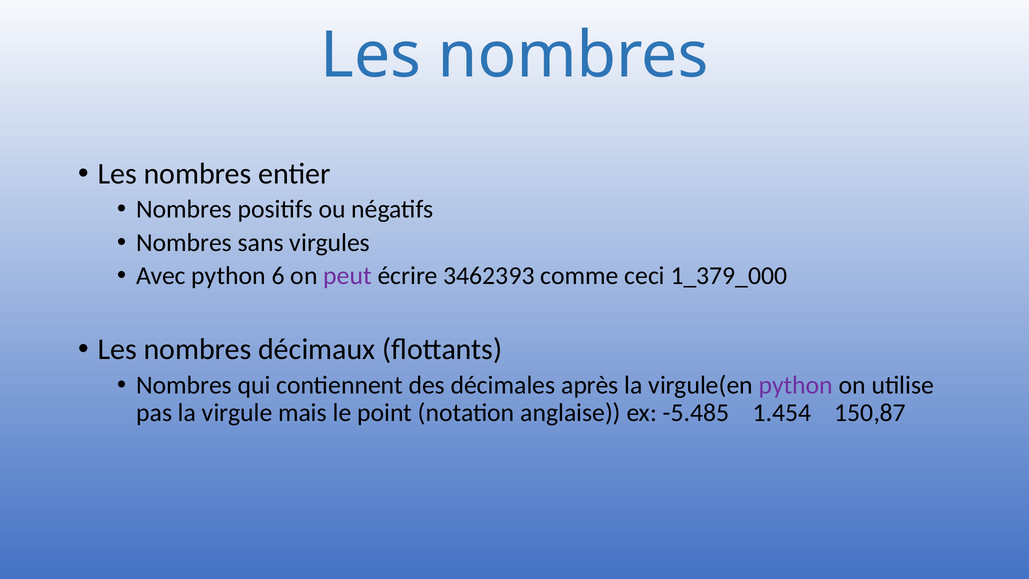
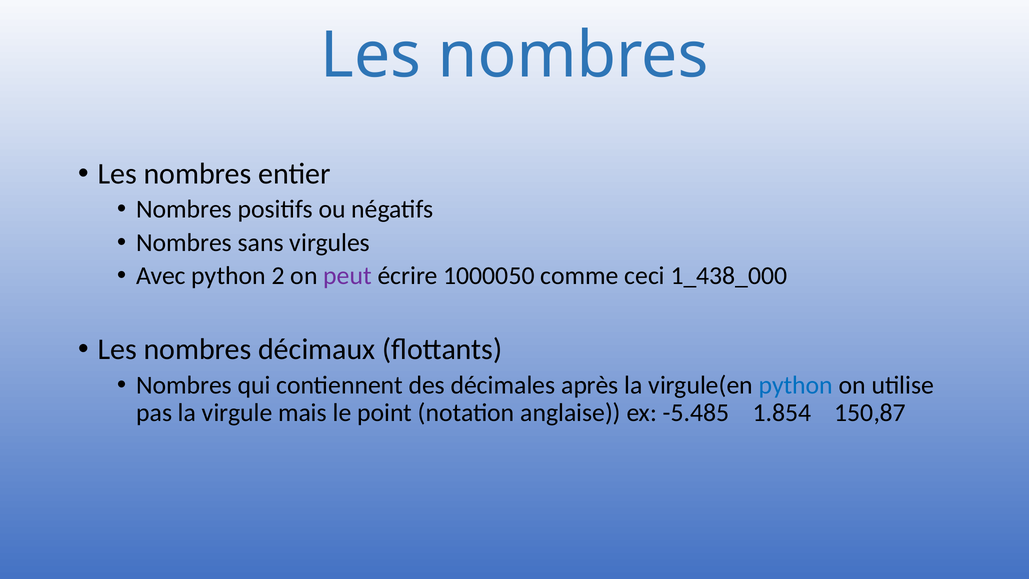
6: 6 -> 2 (278, 276)
3462393: 3462393 -> 1000050 (489, 276)
1_379_000: 1_379_000 -> 1_438_000 (729, 276)
python colour: purple -> blue (796, 385)
1.454: 1.454 -> 1.854 (782, 413)
